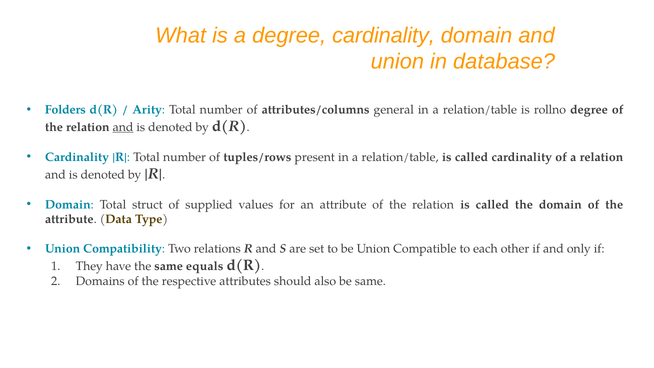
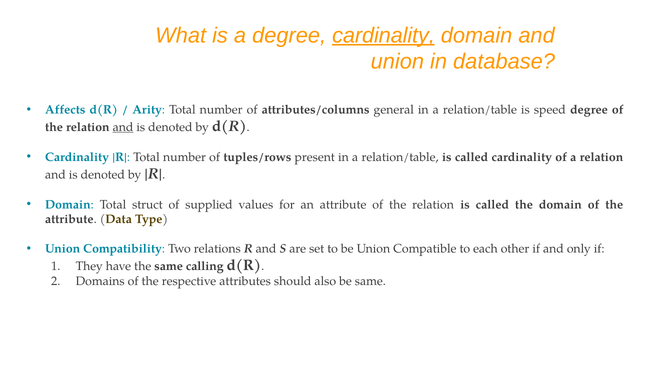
cardinality underline: none -> present (383, 35)
Folders: Folders -> Affects (65, 110)
rollno: rollno -> speed (550, 110)
equals: equals -> calling (205, 266)
